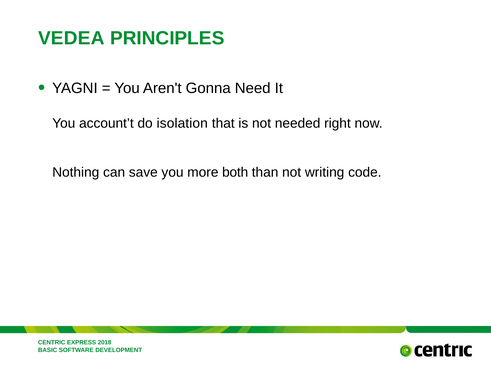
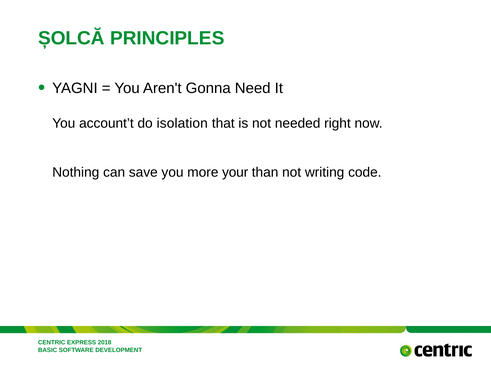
VEDEA: VEDEA -> ȘOLCĂ (71, 38)
both: both -> your (235, 172)
